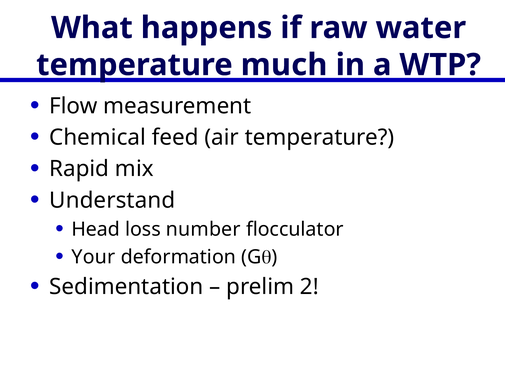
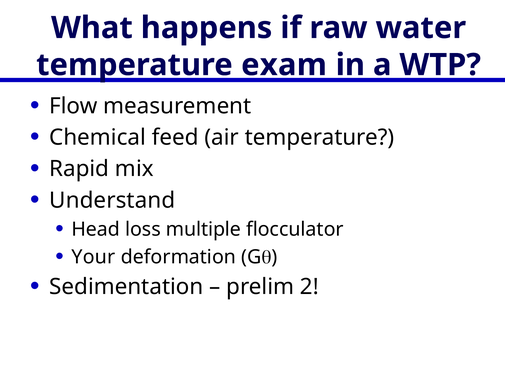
much: much -> exam (284, 65)
number: number -> multiple (203, 229)
